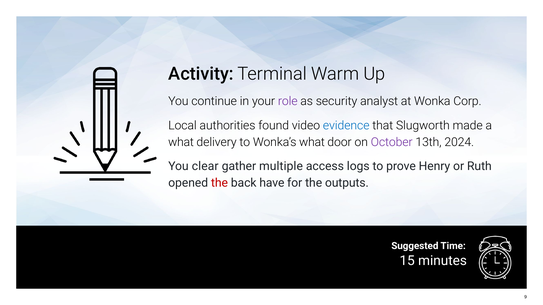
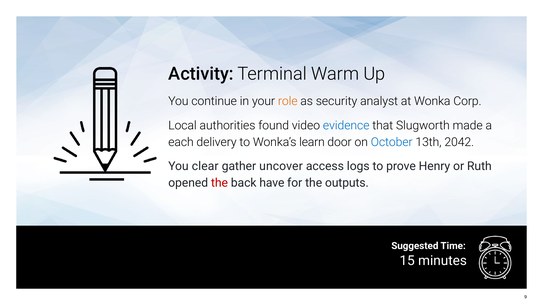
role colour: purple -> orange (288, 101)
what: what -> each (181, 142)
Wonka’s what: what -> learn (312, 142)
October colour: purple -> blue (392, 142)
2024: 2024 -> 2042 (459, 142)
multiple: multiple -> uncover (281, 166)
